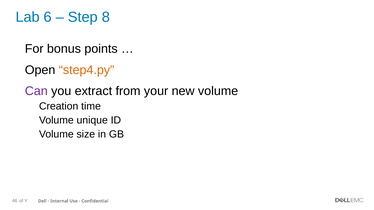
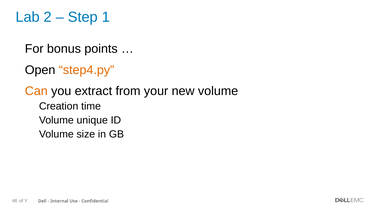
6: 6 -> 2 (48, 17)
8: 8 -> 1 (106, 17)
Can colour: purple -> orange (36, 91)
